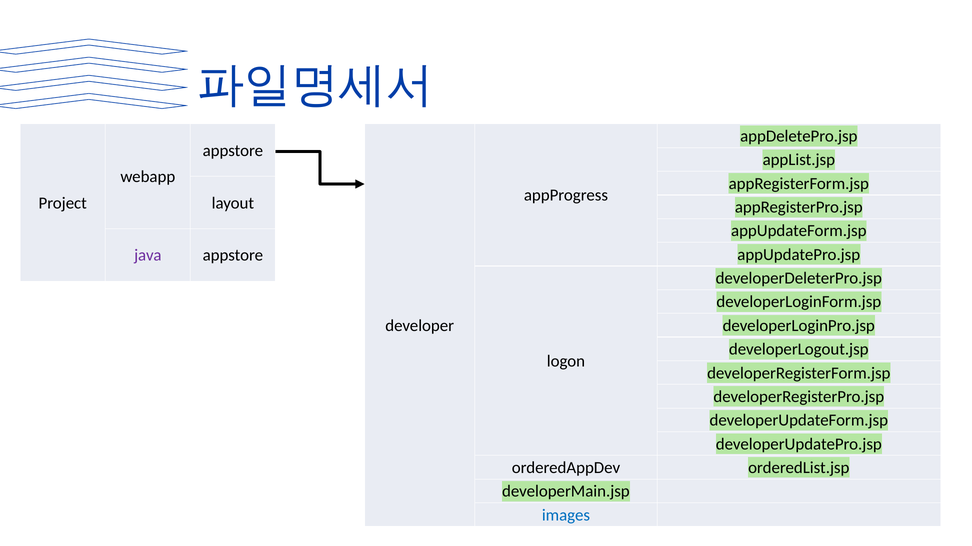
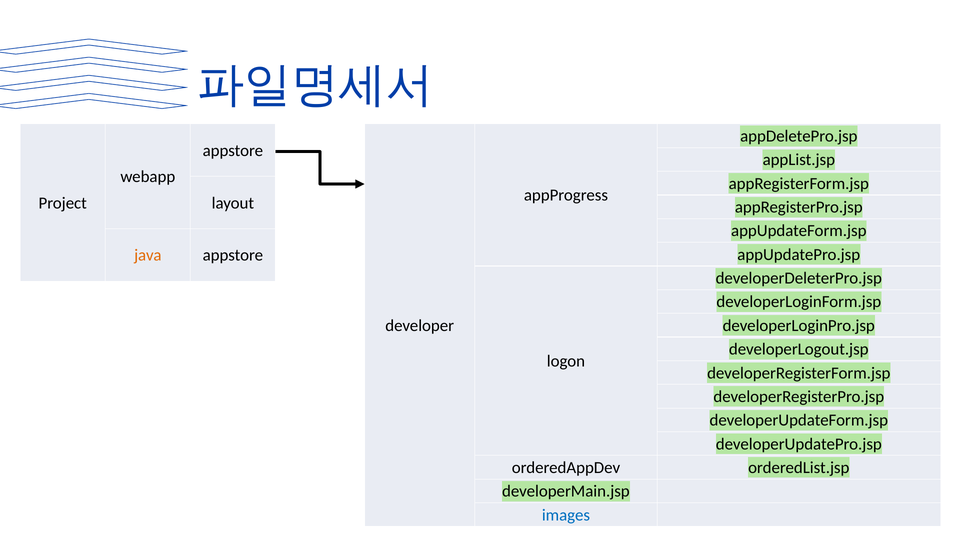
java colour: purple -> orange (148, 256)
